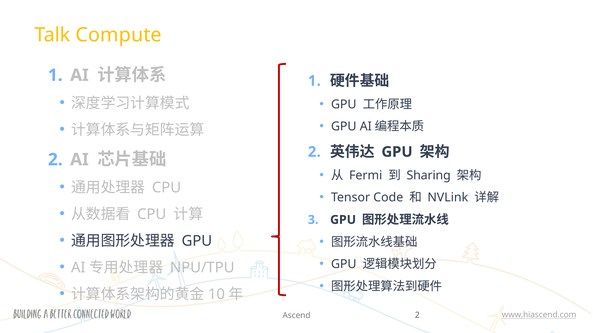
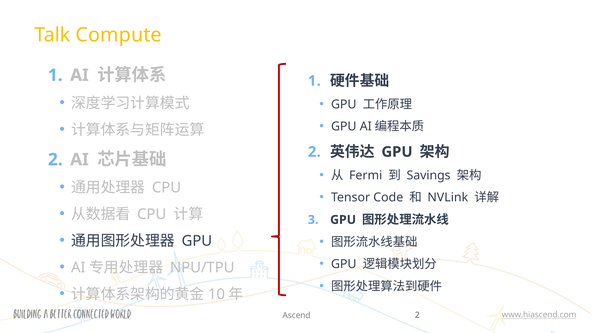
Sharing: Sharing -> Savings (429, 176)
